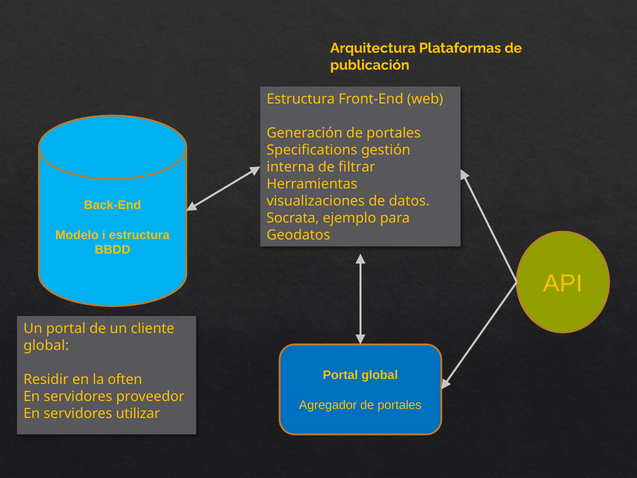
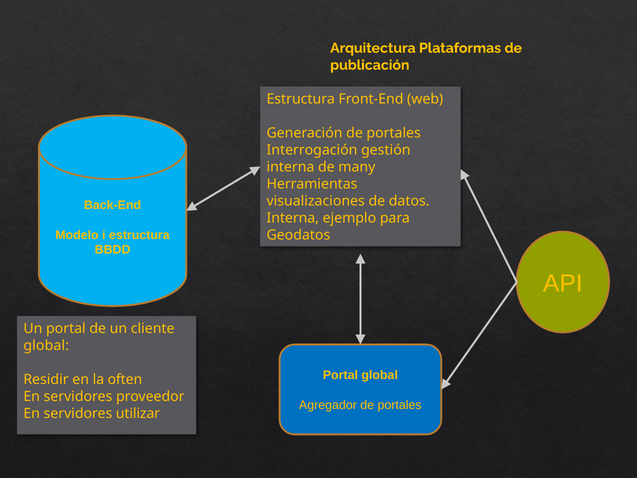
Specifications: Specifications -> Interrogación (312, 150)
filtrar: filtrar -> many (357, 167)
Socrata: Socrata -> Interna (293, 218)
